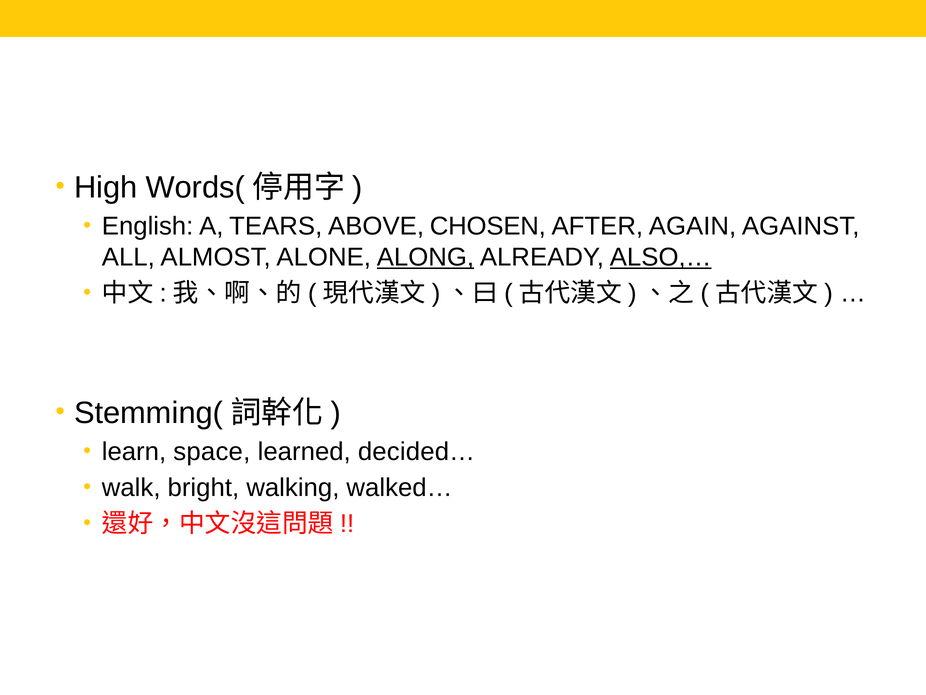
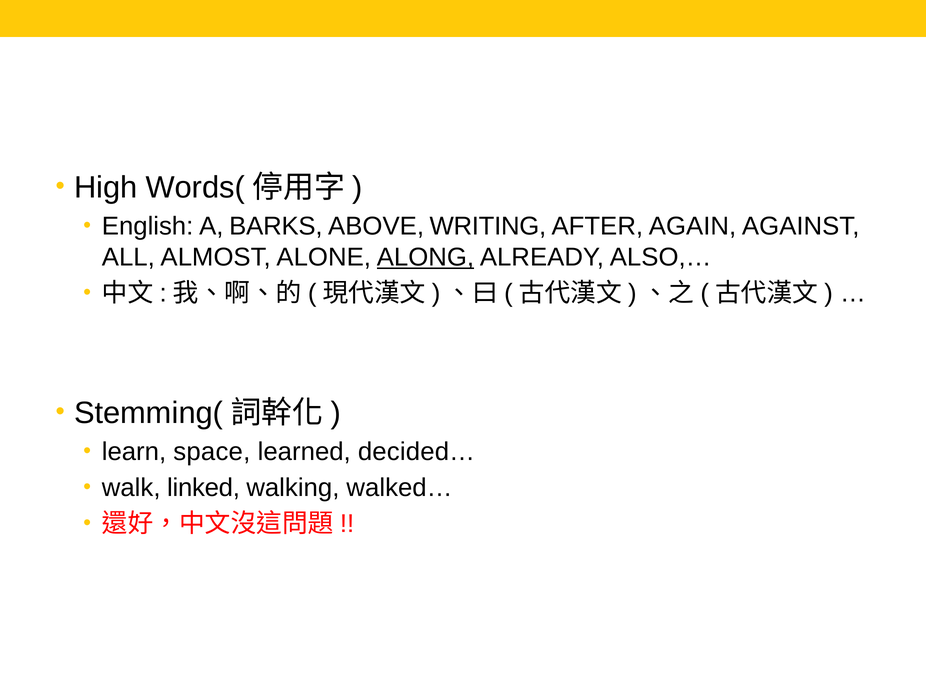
TEARS: TEARS -> BARKS (276, 226)
CHOSEN: CHOSEN -> WRITING (488, 226)
ALSO,… underline: present -> none (661, 257)
bright: bright -> linked (204, 487)
